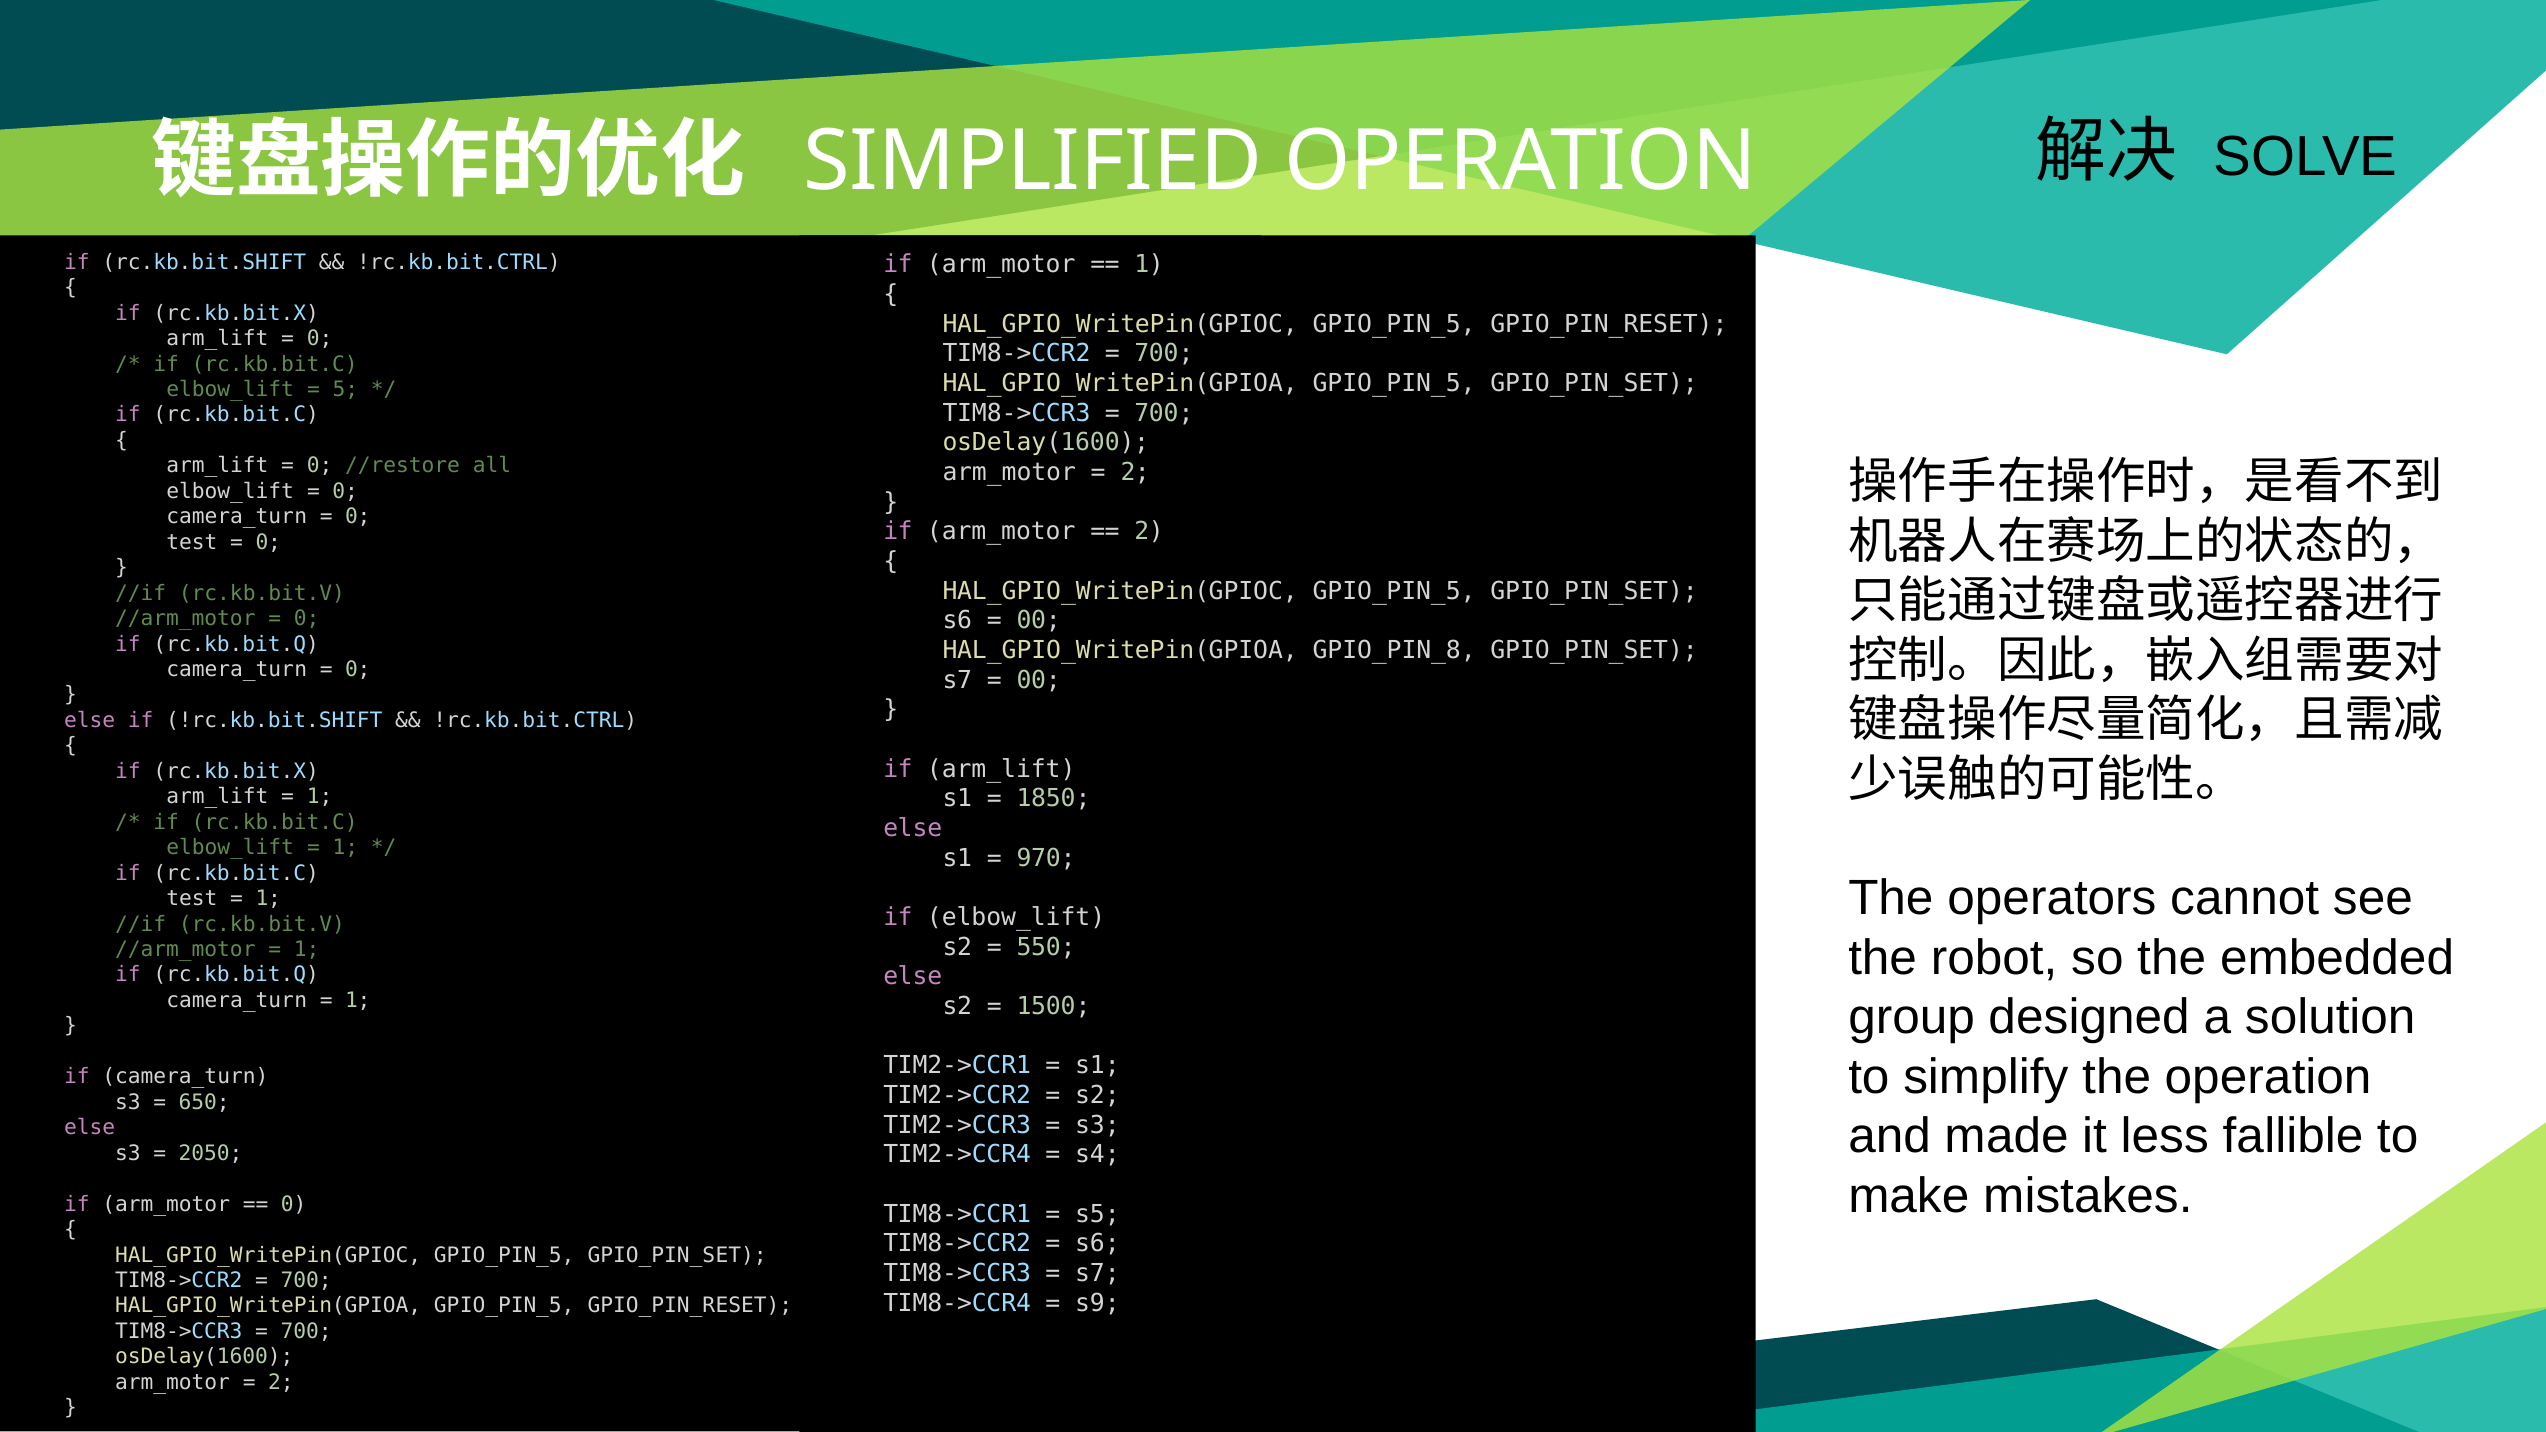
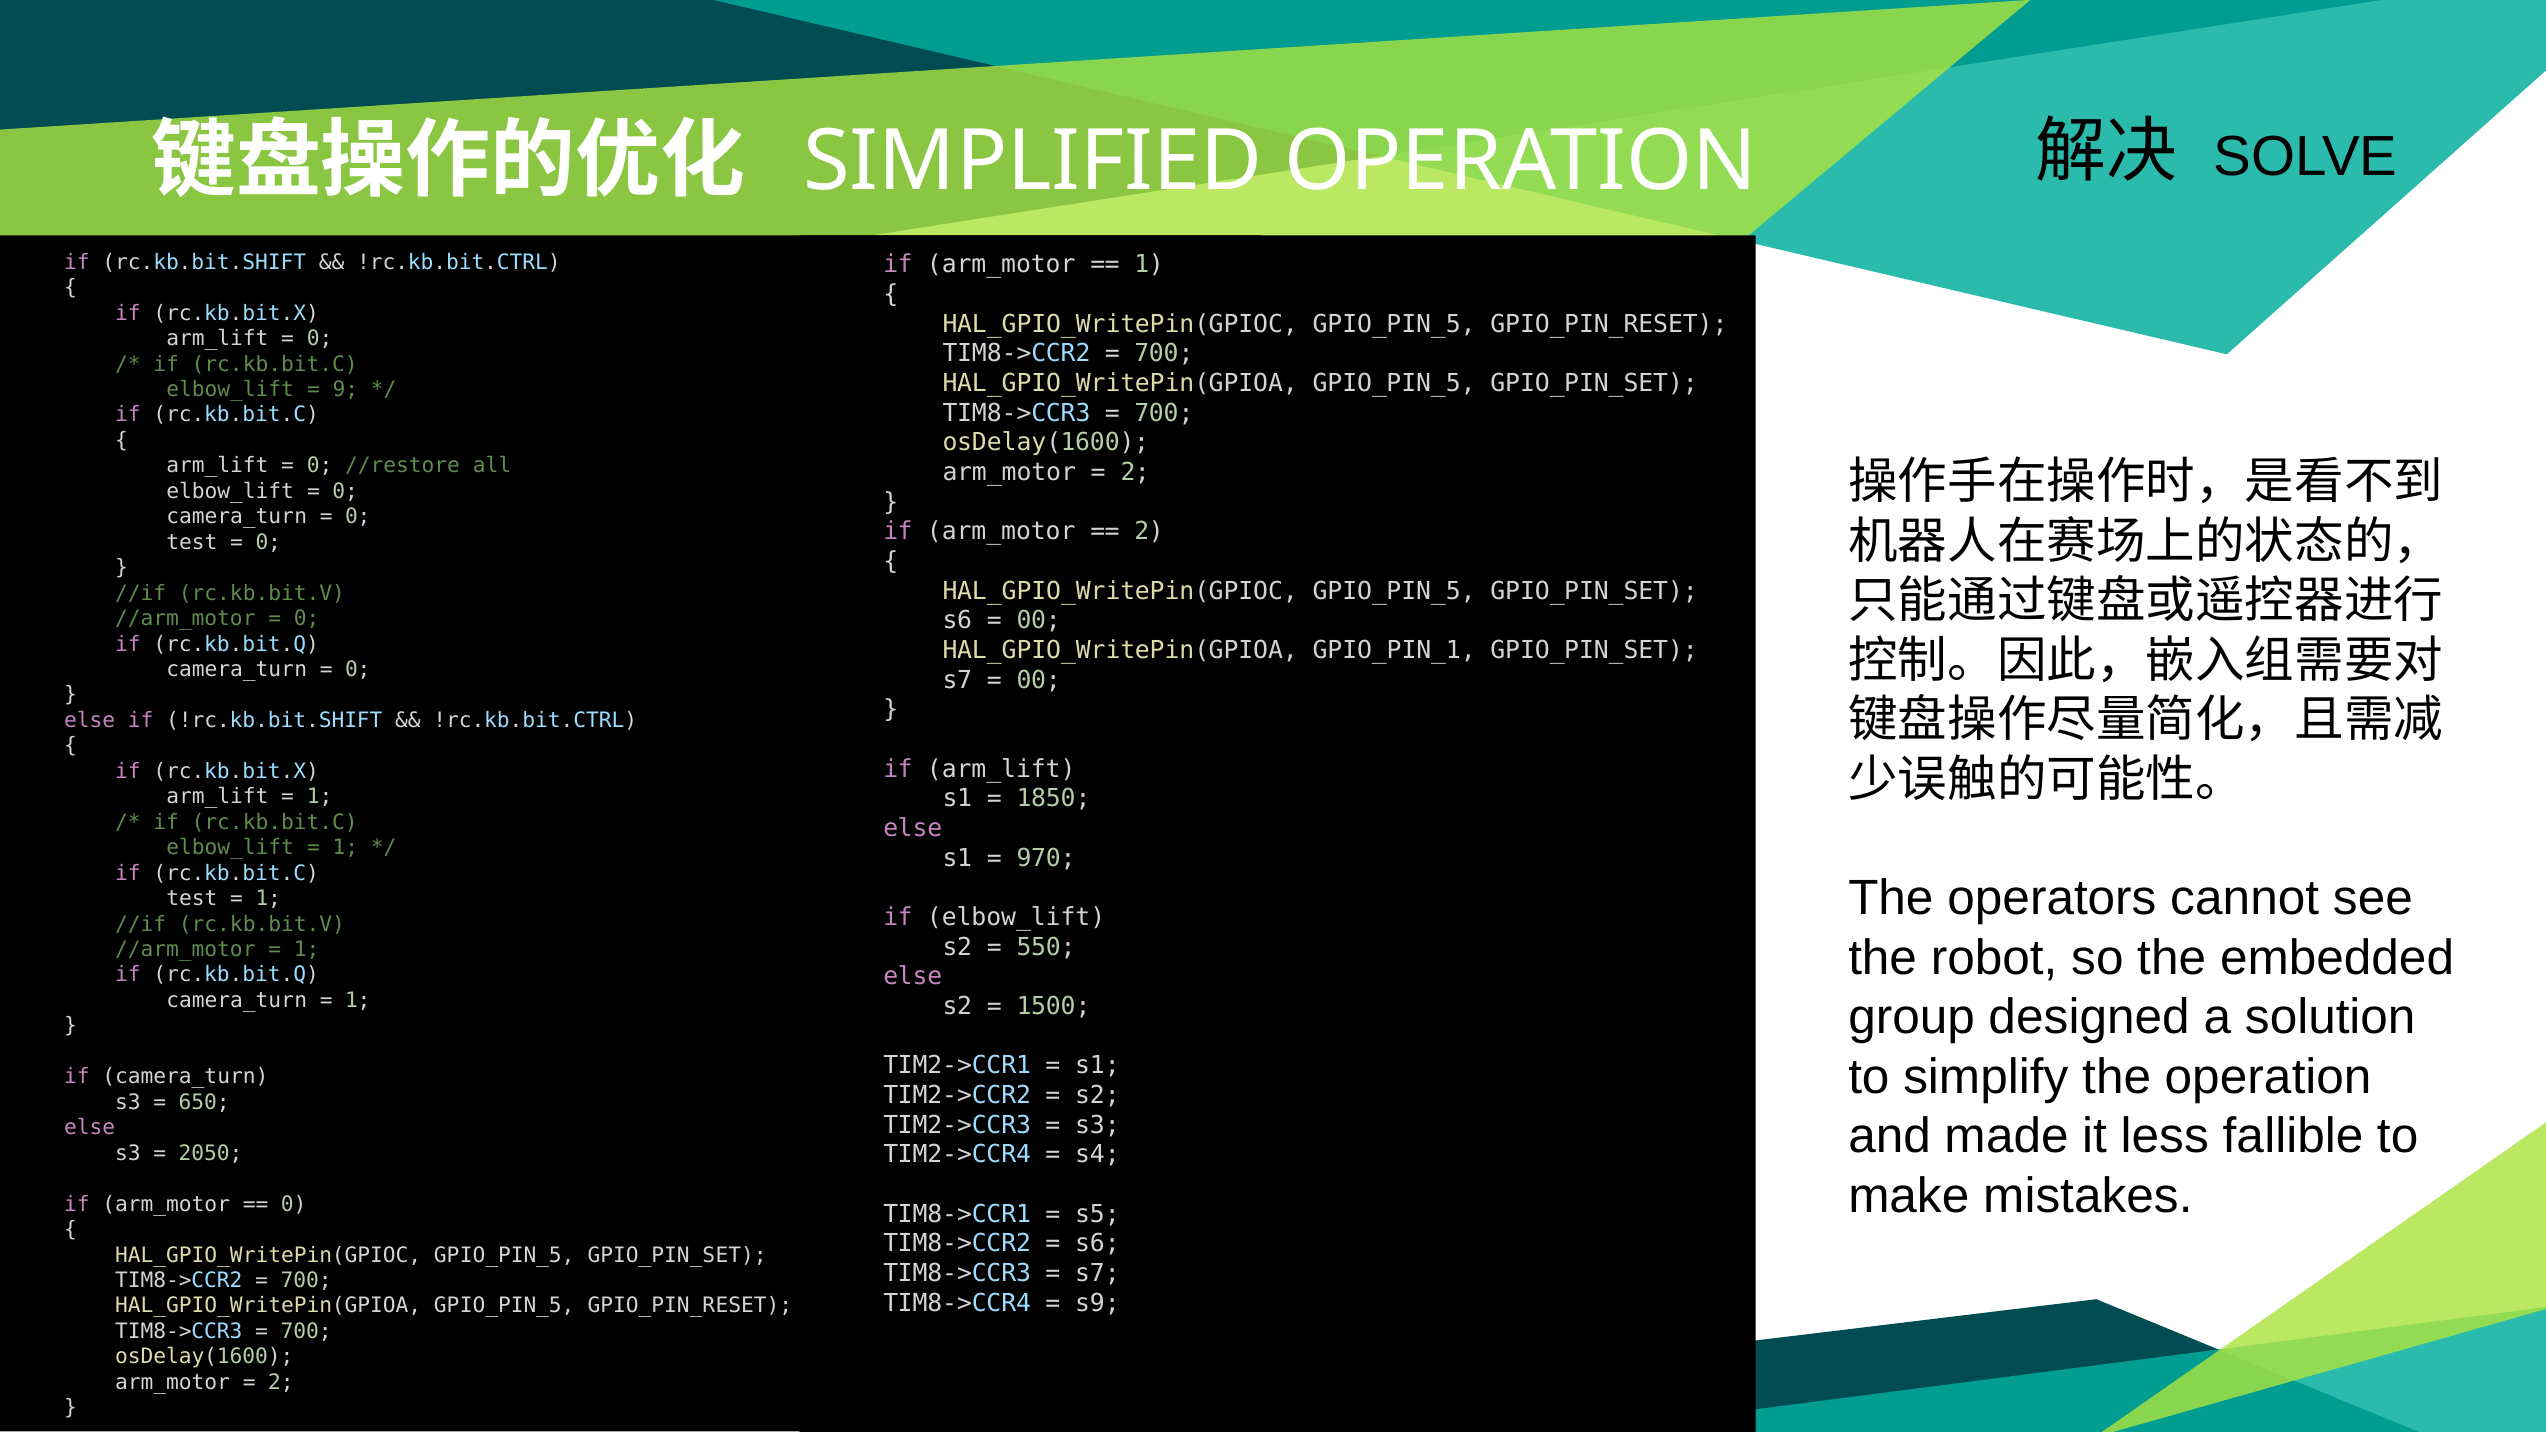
5: 5 -> 9 (345, 390)
GPIO_PIN_8: GPIO_PIN_8 -> GPIO_PIN_1 (1394, 650)
